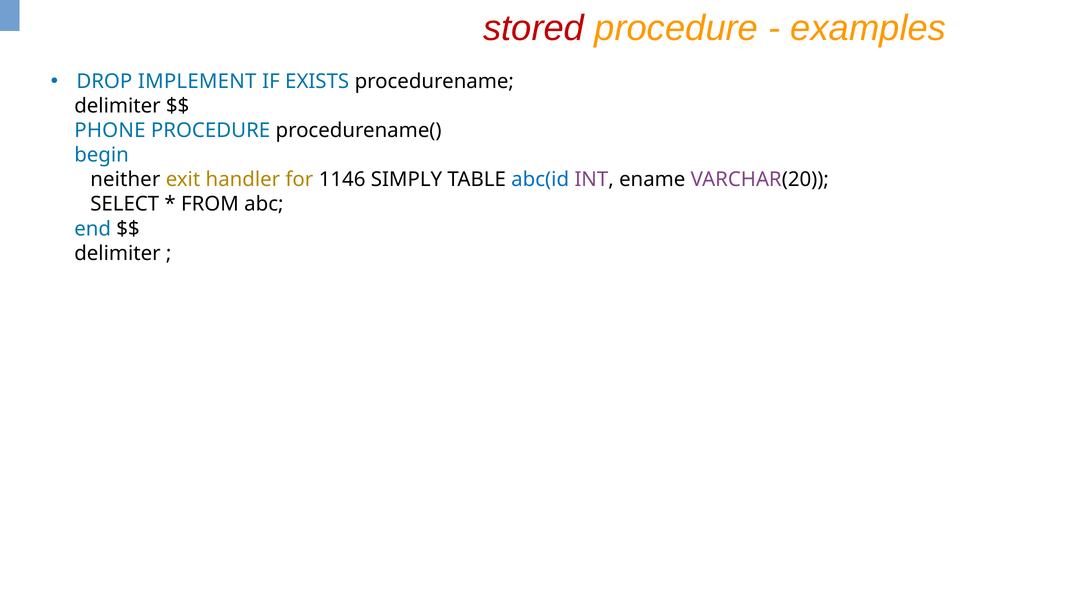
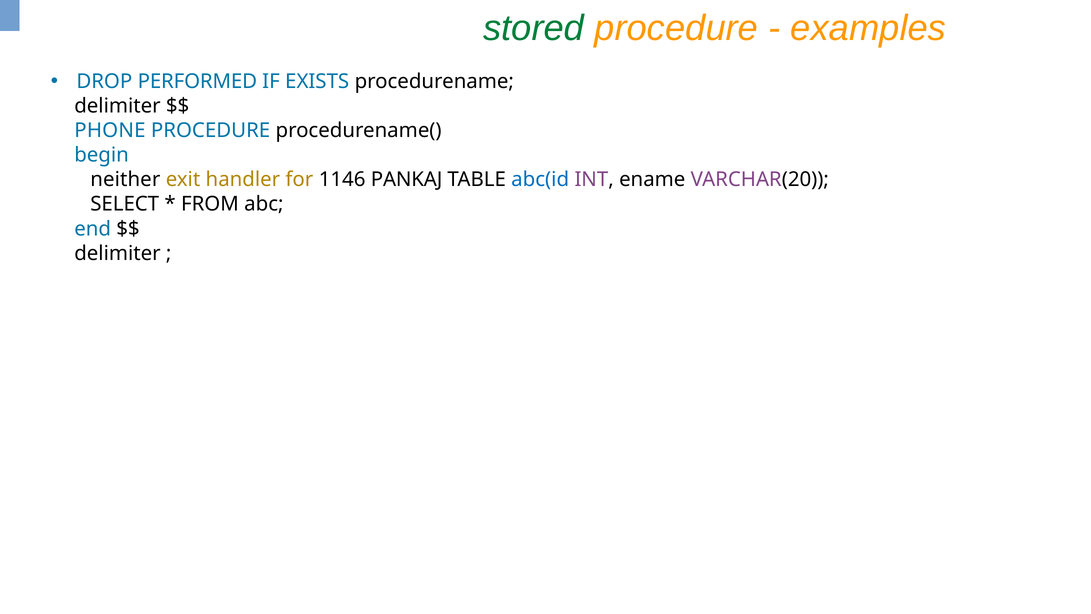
stored colour: red -> green (534, 28)
IMPLEMENT: IMPLEMENT -> PERFORMED (197, 81)
SIMPLY: SIMPLY -> PANKAJ (407, 180)
